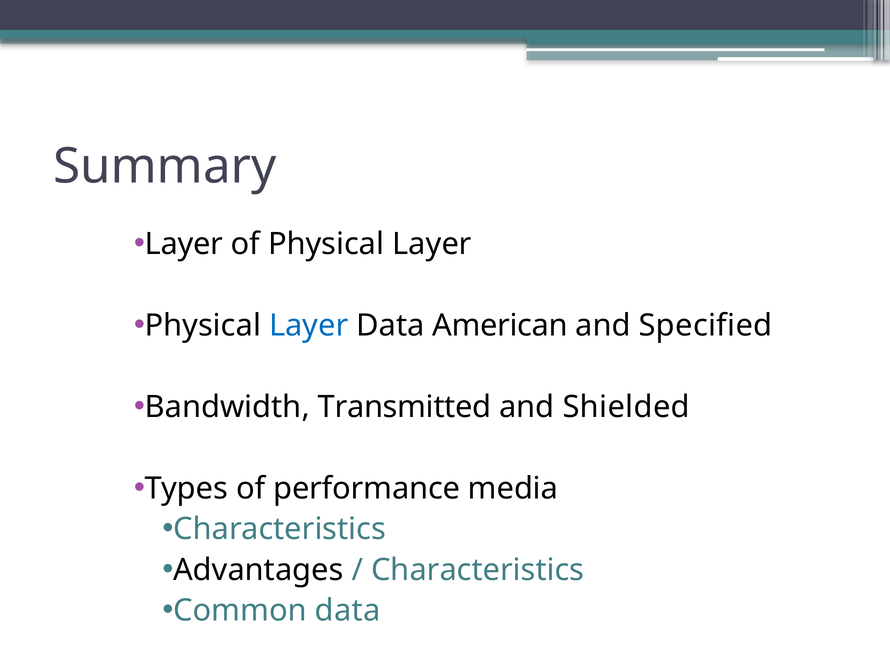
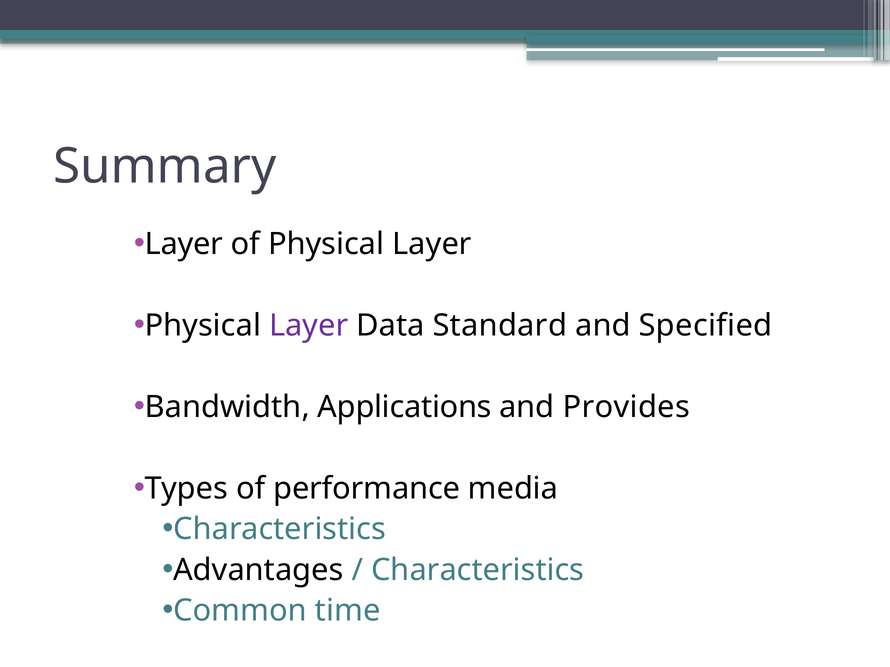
Layer colour: blue -> purple (309, 326)
American: American -> Standard (500, 326)
Transmitted: Transmitted -> Applications (405, 407)
Shielded: Shielded -> Provides (626, 407)
Common data: data -> time (348, 611)
